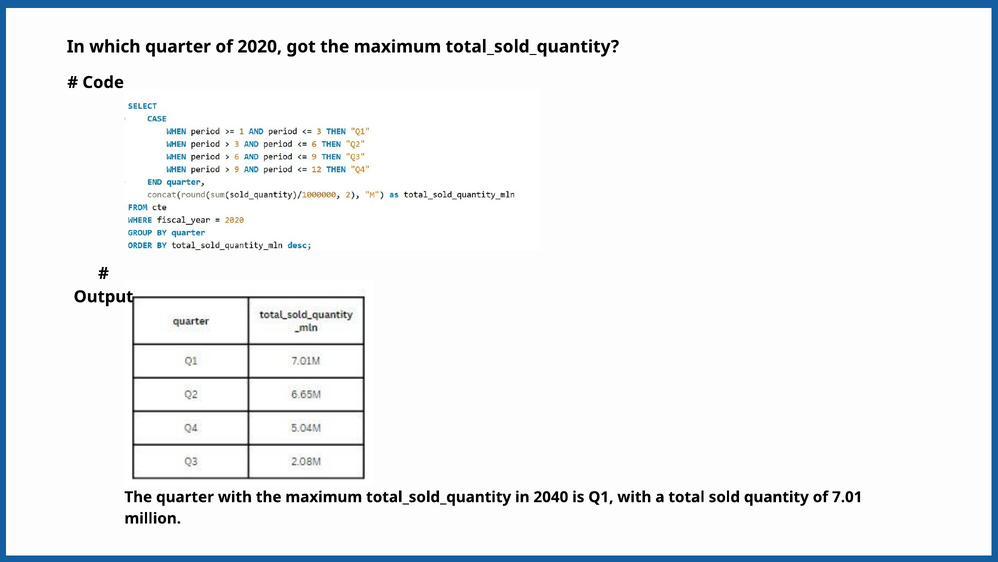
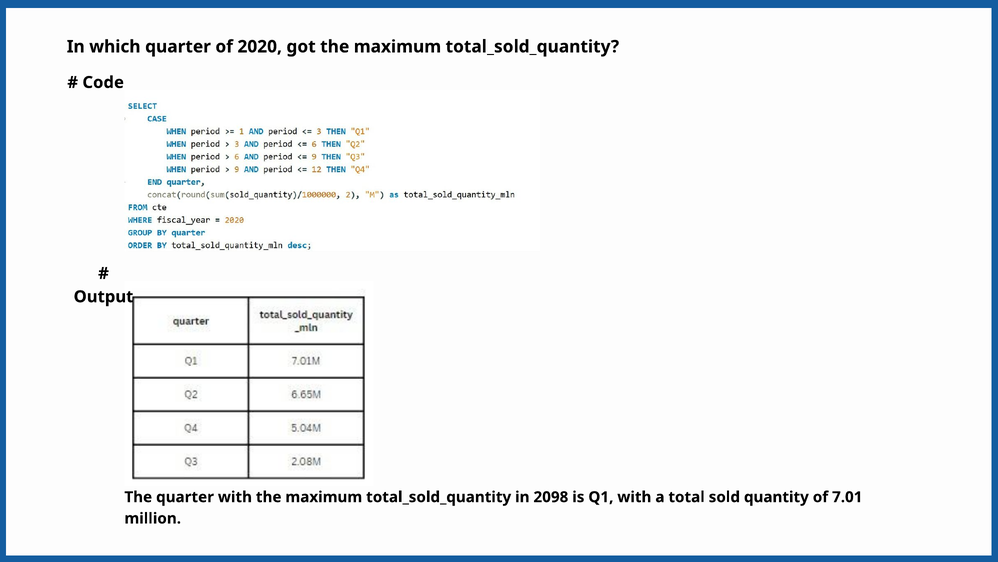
2040: 2040 -> 2098 (551, 497)
